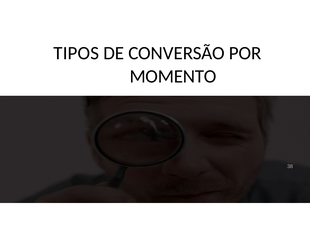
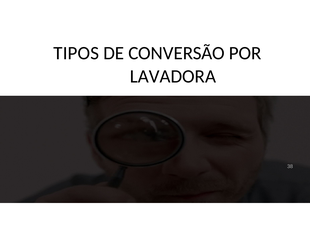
MOMENTO: MOMENTO -> LAVADORA (173, 77)
